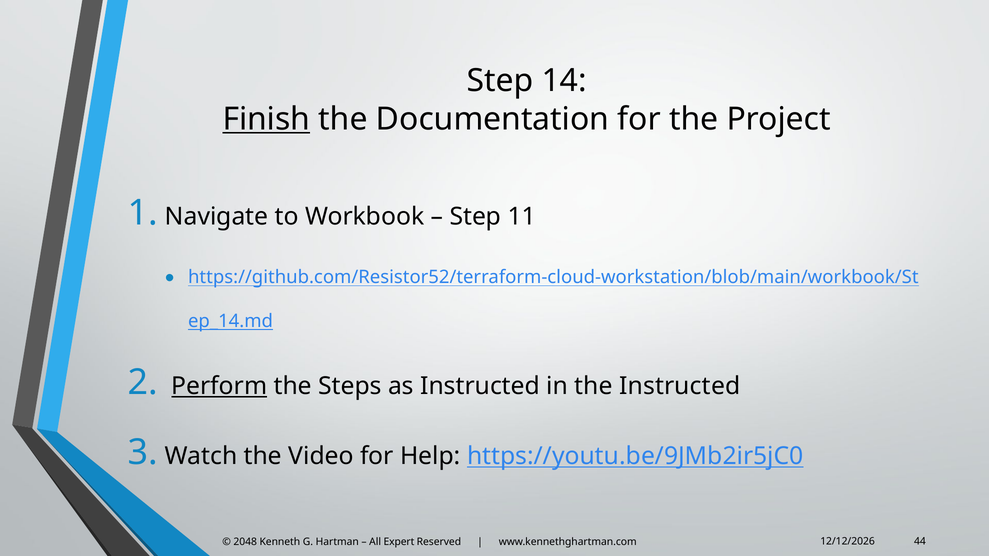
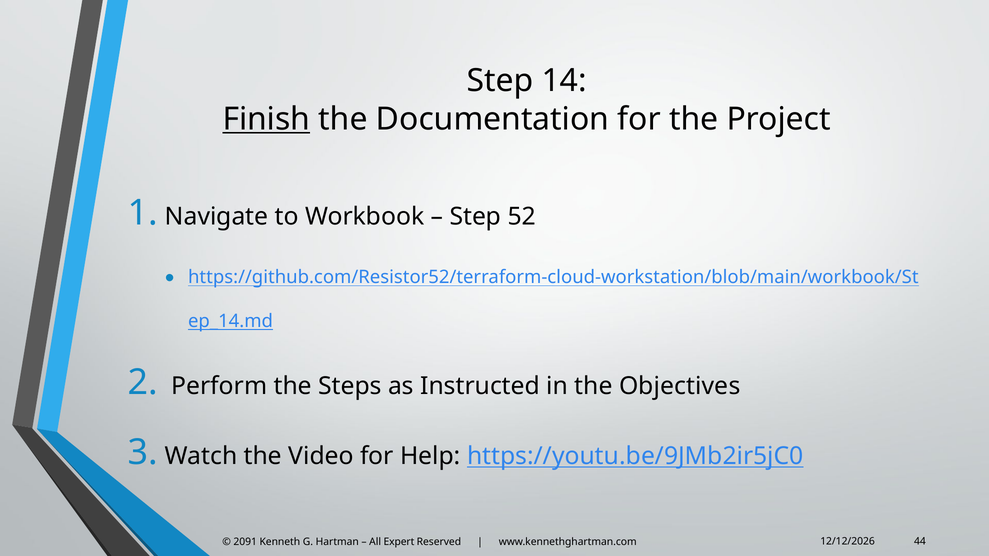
11: 11 -> 52 (522, 217)
Perform underline: present -> none (219, 387)
the Instructed: Instructed -> Objectives (680, 387)
2048: 2048 -> 2091 (245, 542)
